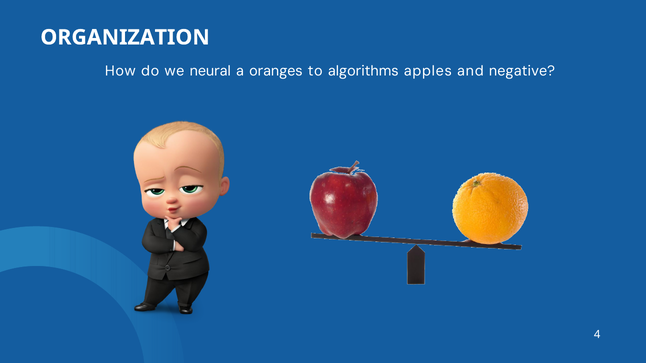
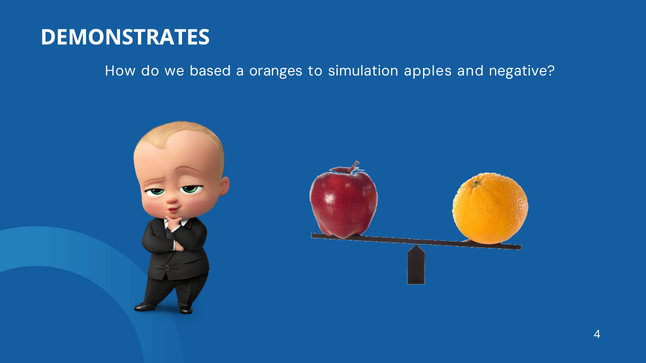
ORGANIZATION: ORGANIZATION -> DEMONSTRATES (125, 37)
neural: neural -> based (210, 71)
algorithms: algorithms -> simulation (363, 71)
